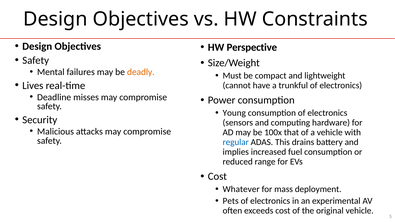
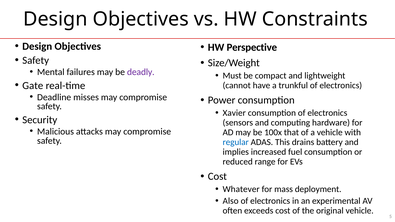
deadly colour: orange -> purple (141, 72)
Lives: Lives -> Gate (33, 86)
Young: Young -> Xavier (234, 113)
Pets: Pets -> Also (231, 201)
